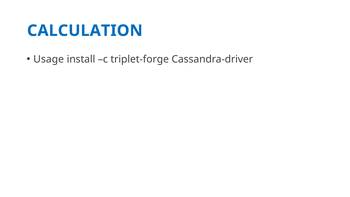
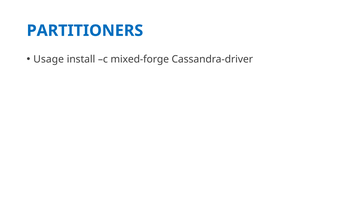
CALCULATION: CALCULATION -> PARTITIONERS (85, 31)
triplet-forge: triplet-forge -> mixed-forge (140, 59)
